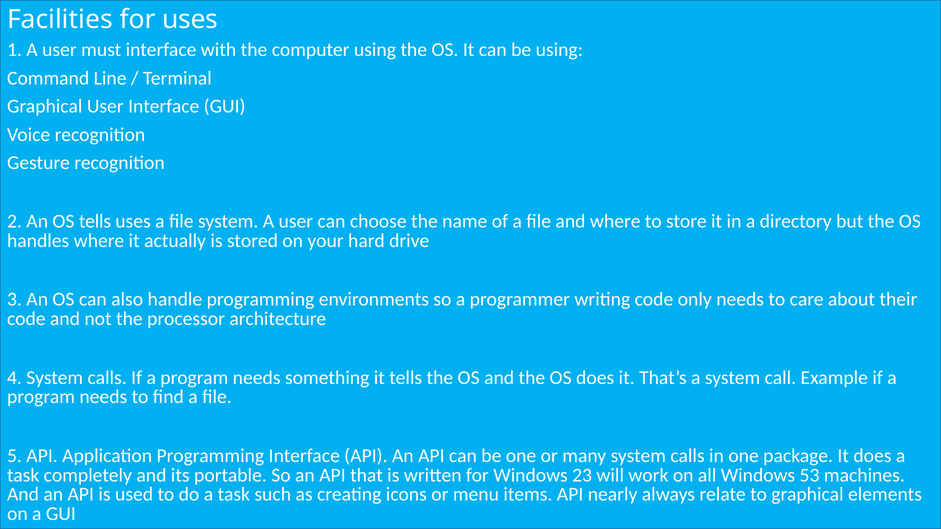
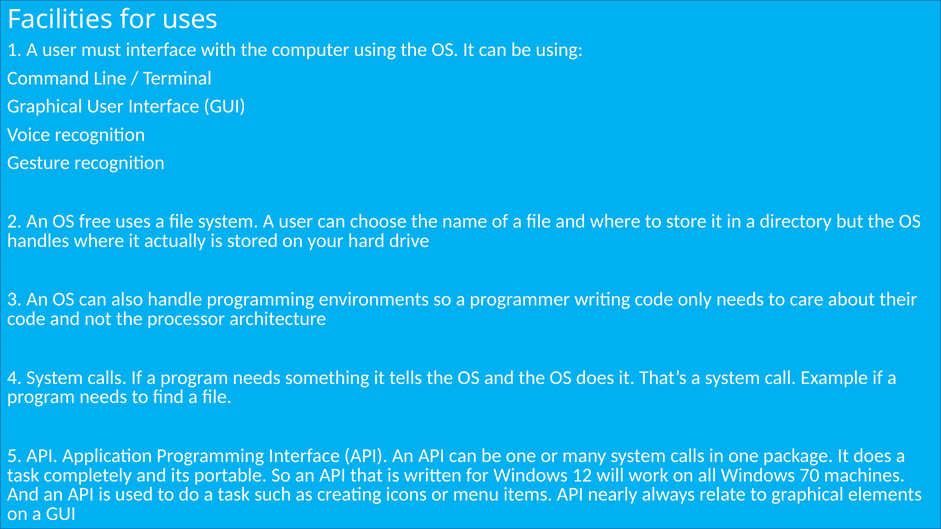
OS tells: tells -> free (95, 222)
23: 23 -> 12 (582, 475)
53: 53 -> 70 (810, 475)
